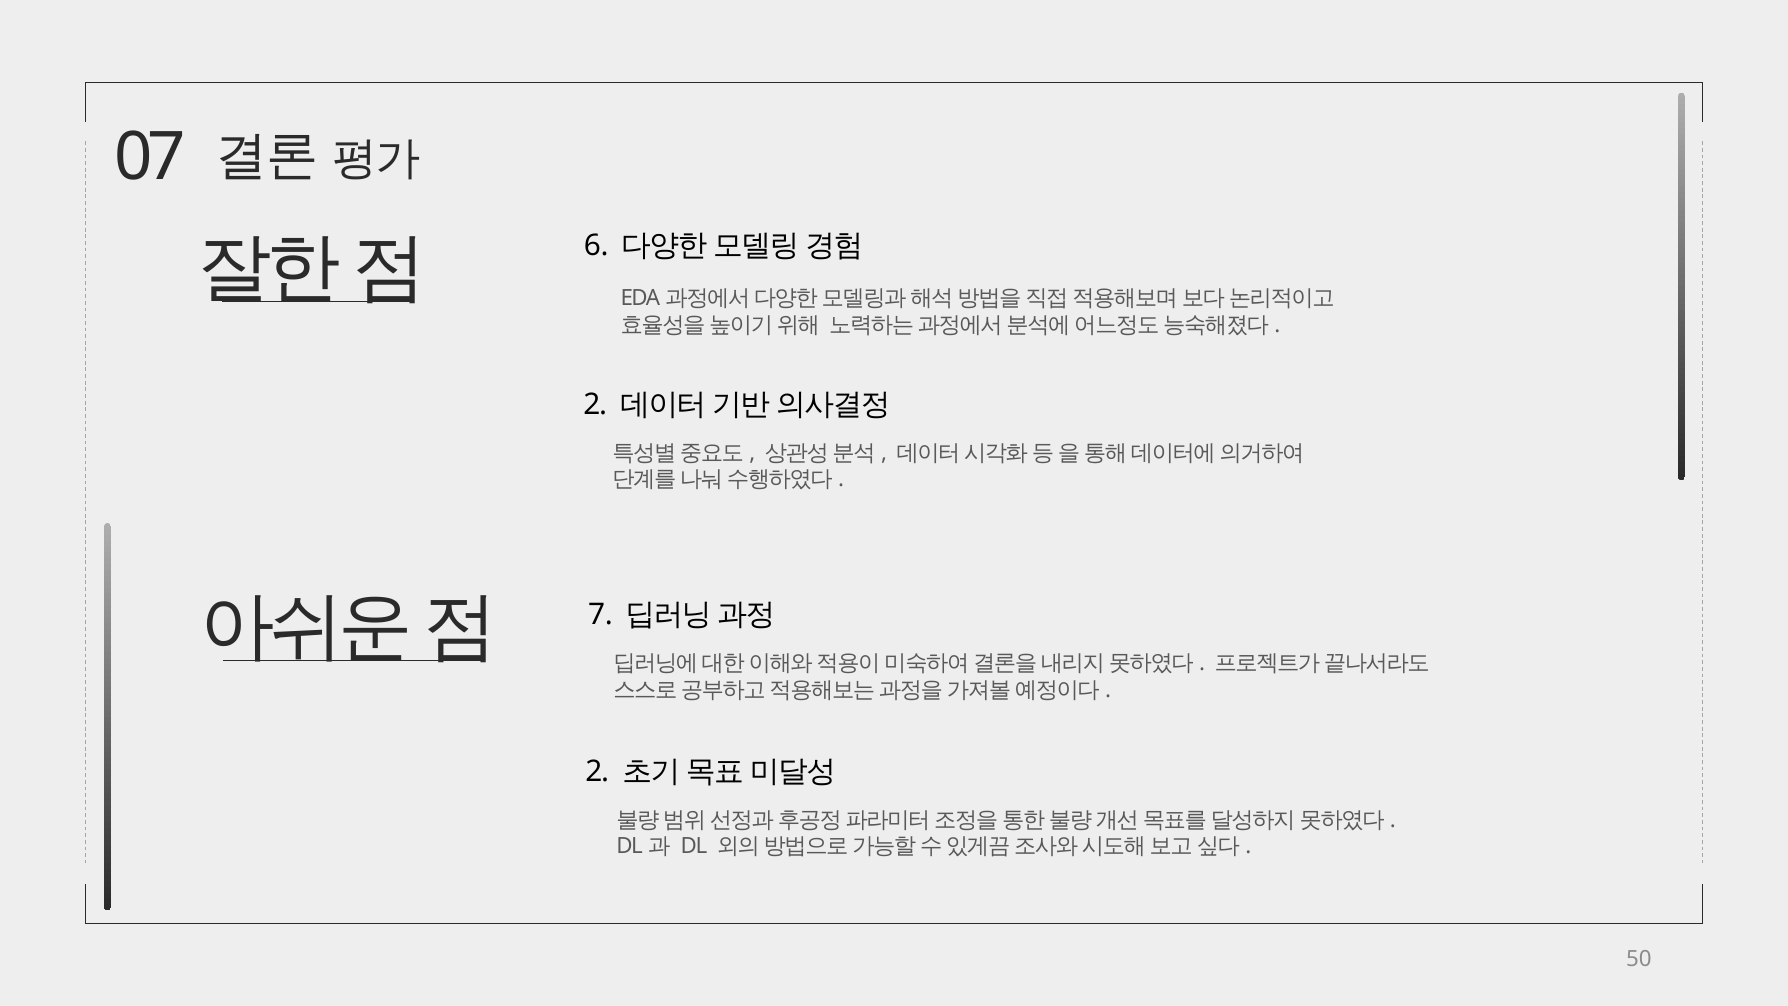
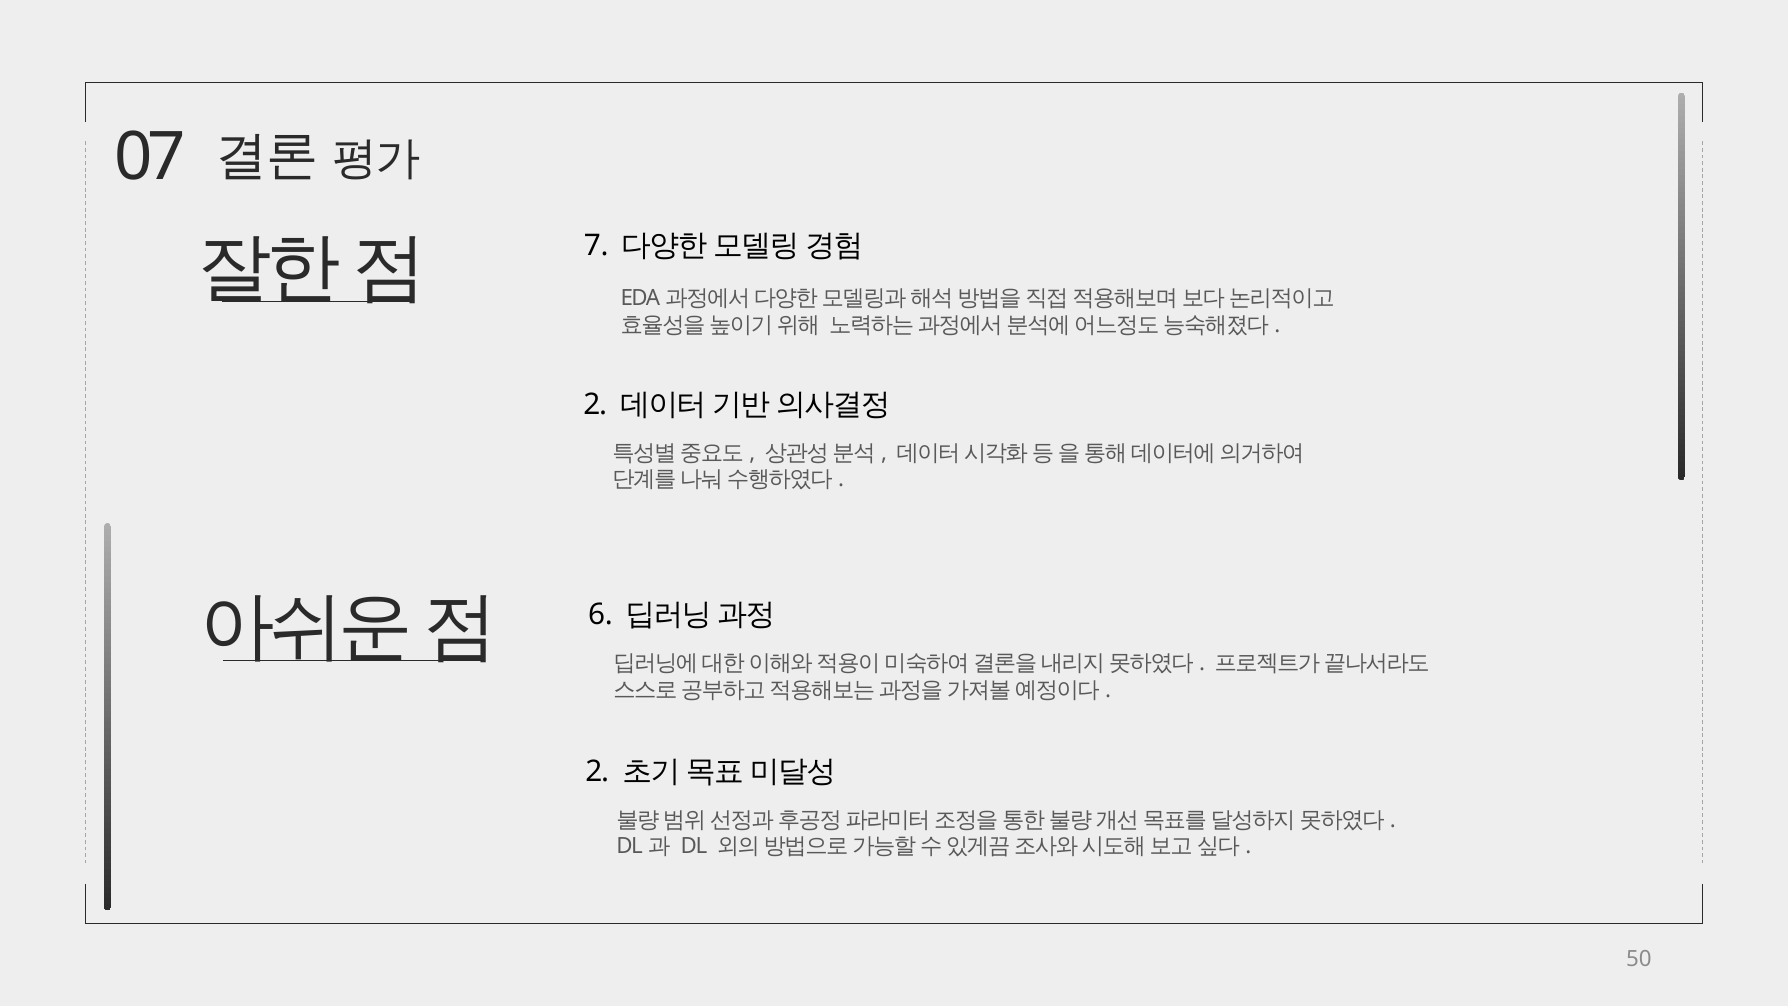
6: 6 -> 7 (596, 246)
7: 7 -> 6 (601, 614)
